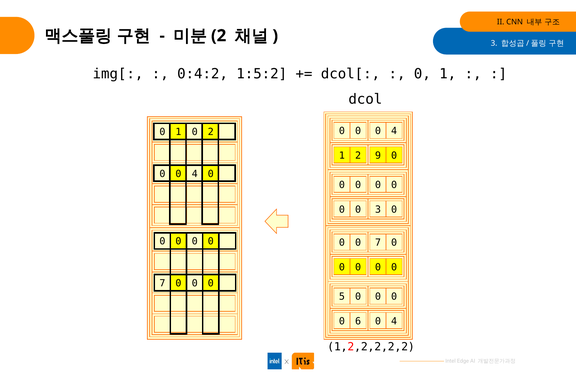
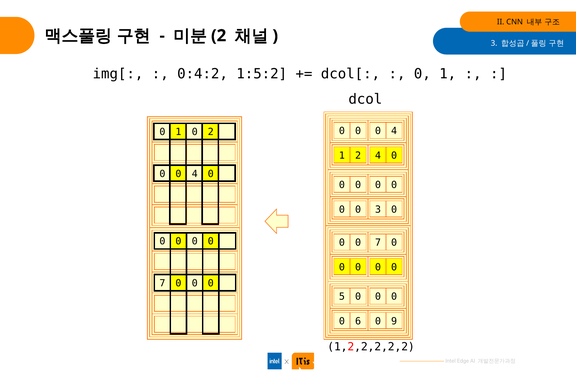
2 9: 9 -> 4 (378, 155)
6 0 4: 4 -> 9 (394, 321)
